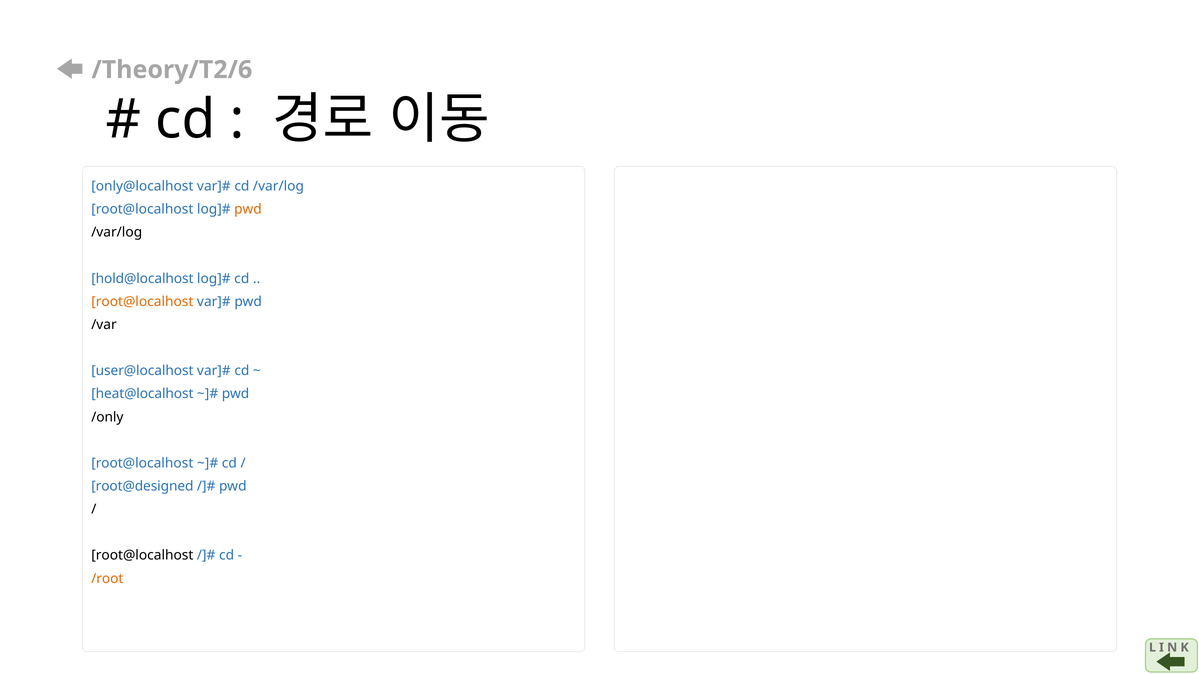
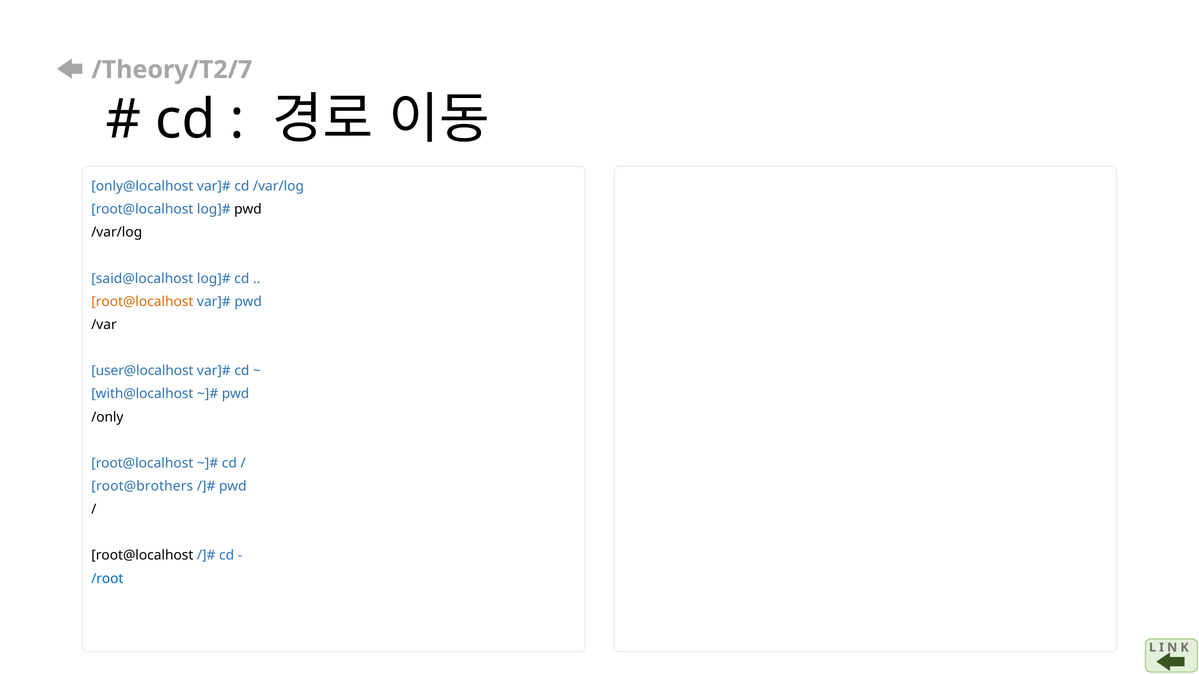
/Theory/T2/6: /Theory/T2/6 -> /Theory/T2/7 (172, 70)
pwd colour: orange -> black (248, 210)
hold@localhost: hold@localhost -> said@localhost (142, 279)
heat@localhost: heat@localhost -> with@localhost (142, 394)
root@designed: root@designed -> root@brothers (142, 487)
/root colour: orange -> blue (107, 579)
